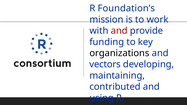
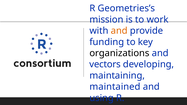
Foundation’s: Foundation’s -> Geometries’s (126, 8)
and colour: red -> orange (119, 31)
contributed: contributed -> maintained (115, 87)
